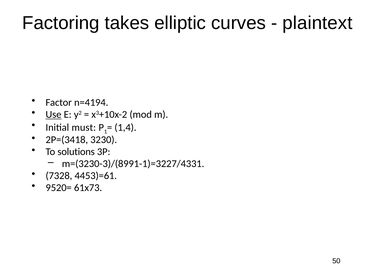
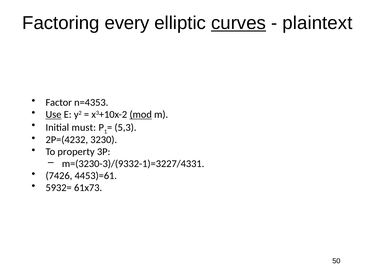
takes: takes -> every (127, 23)
curves underline: none -> present (239, 23)
n=4194: n=4194 -> n=4353 (91, 103)
mod underline: none -> present (141, 114)
1,4: 1,4 -> 5,3 (125, 128)
2P=(3418: 2P=(3418 -> 2P=(4232 (67, 140)
solutions: solutions -> property (76, 152)
m=(3230-3)/(8991-1)=3227/4331: m=(3230-3)/(8991-1)=3227/4331 -> m=(3230-3)/(9332-1)=3227/4331 (133, 164)
7328: 7328 -> 7426 (59, 176)
9520=: 9520= -> 5932= (59, 188)
